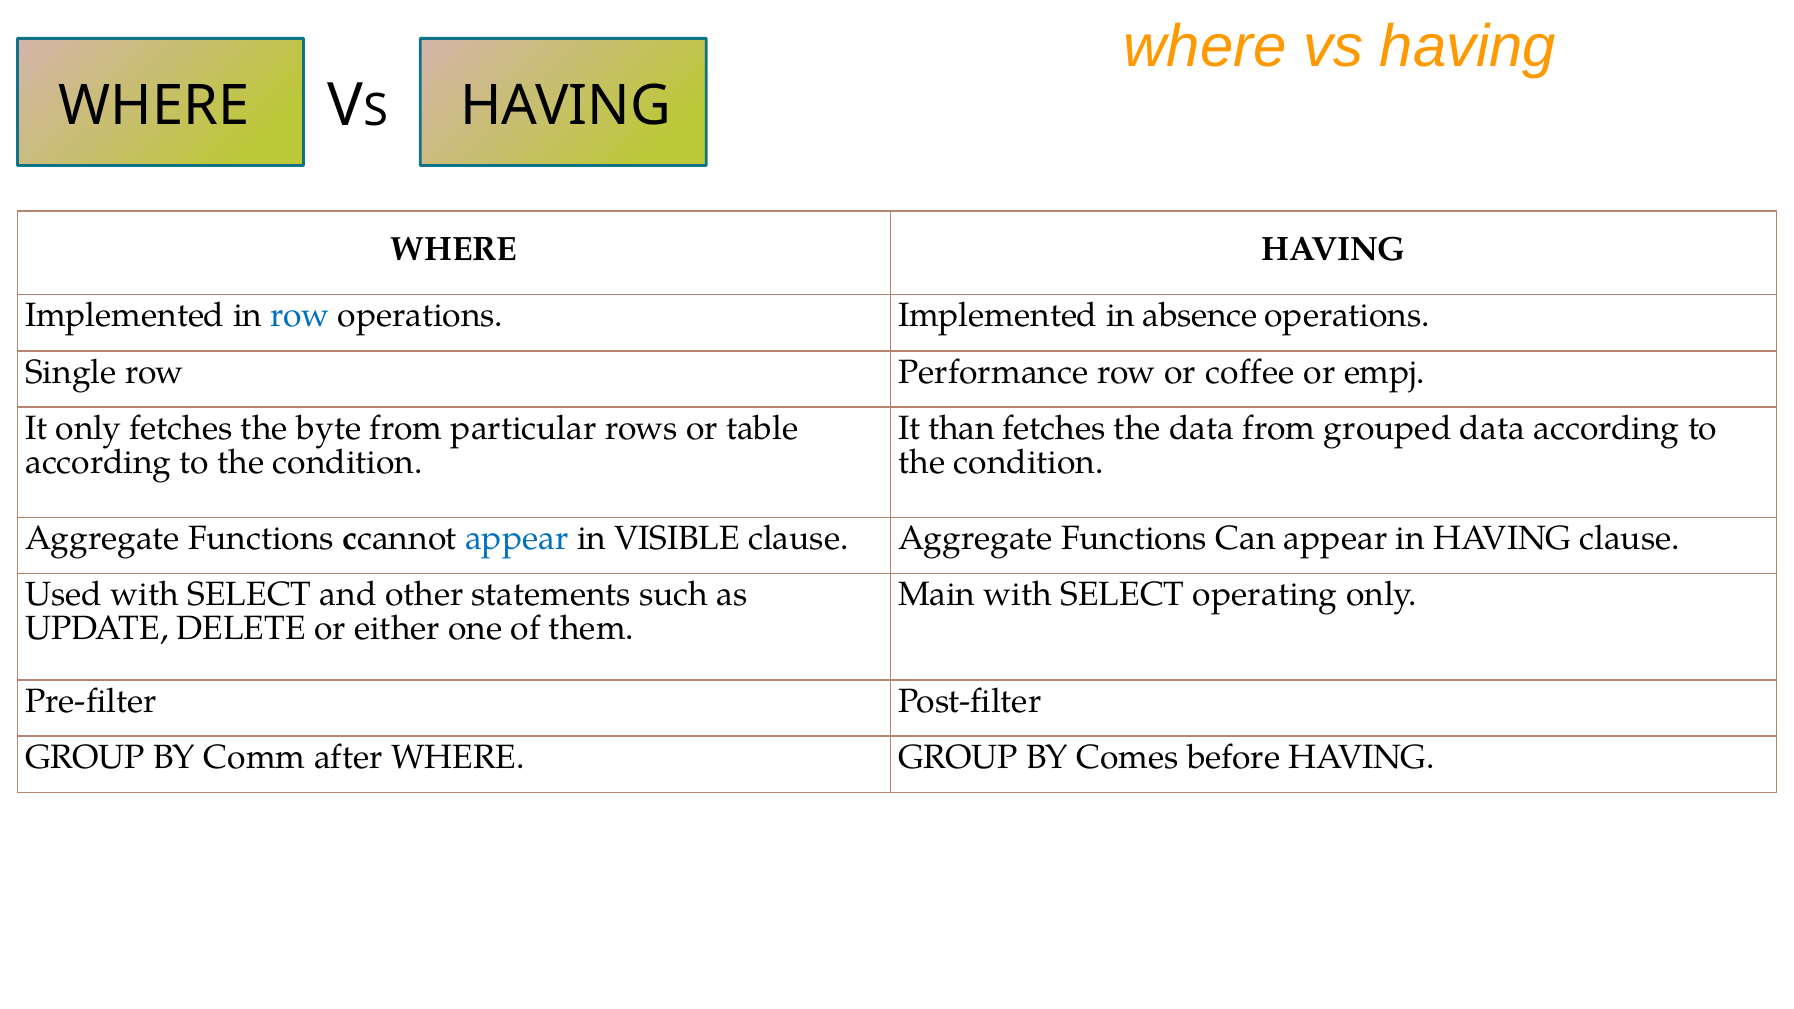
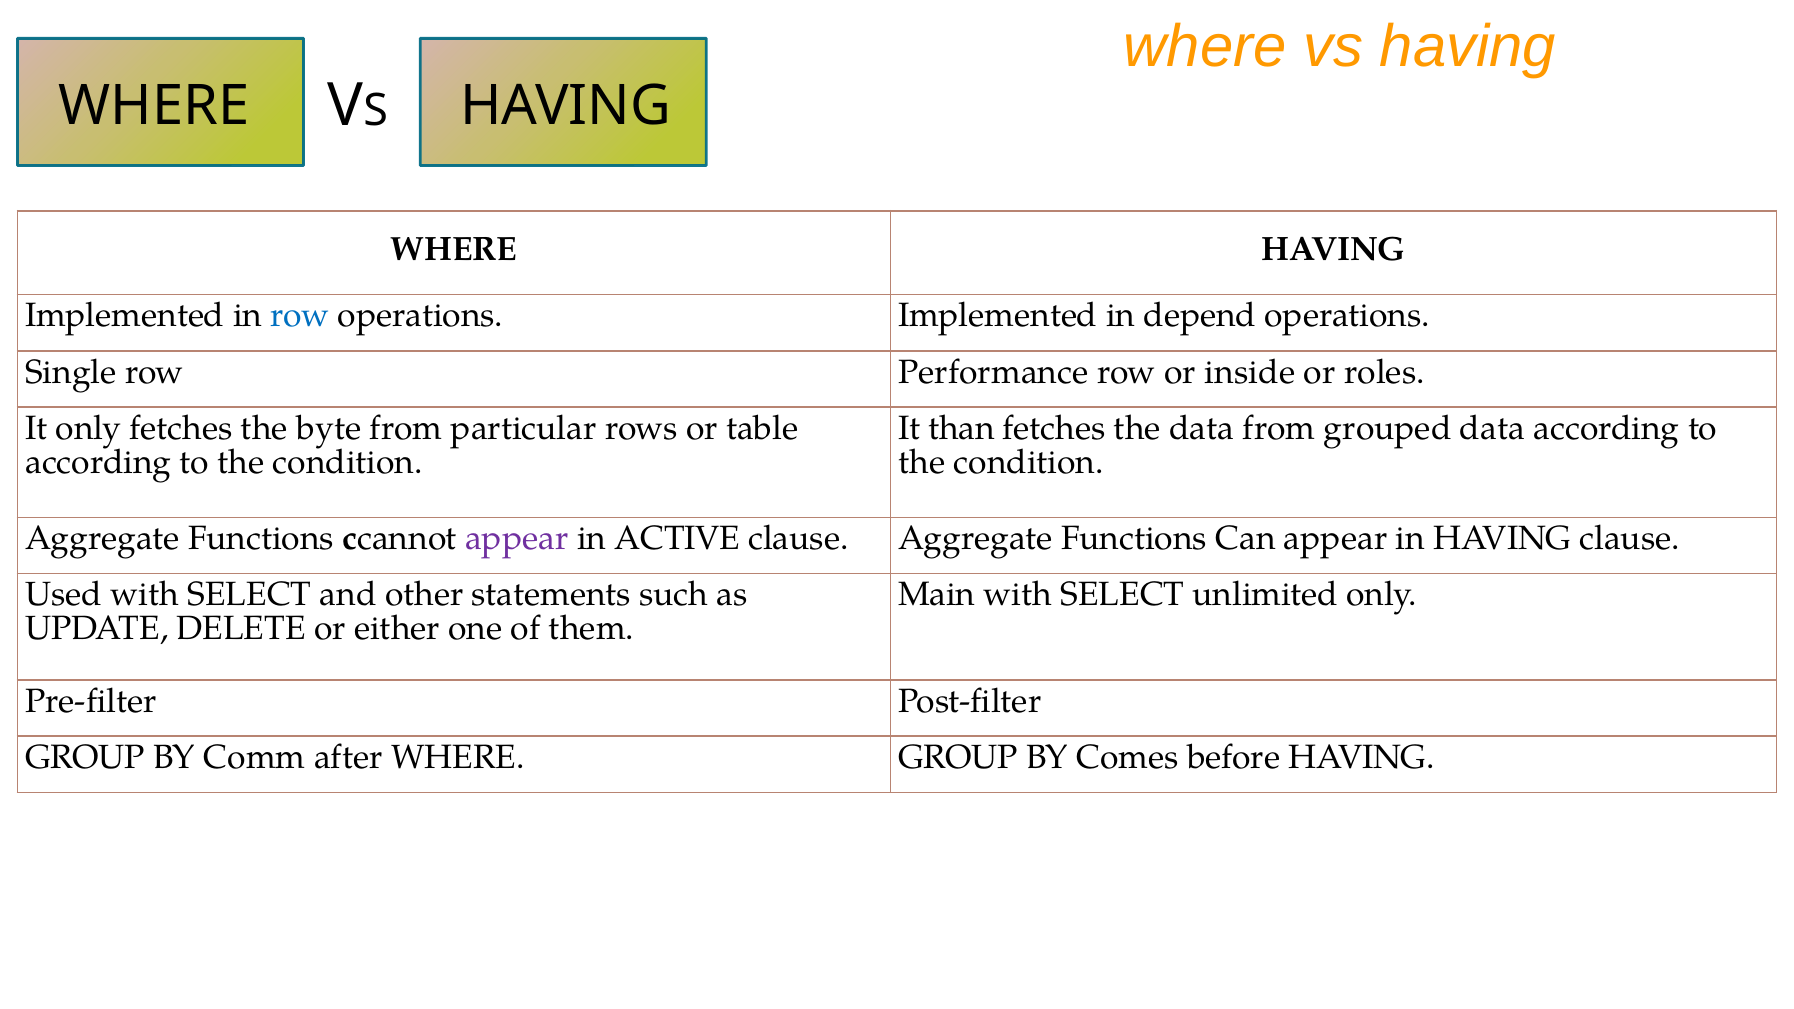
absence: absence -> depend (1200, 316)
coffee: coffee -> inside (1250, 372)
empj: empj -> roles (1385, 372)
appear colour: blue -> purple (517, 539)
VISIBLE: VISIBLE -> ACTIVE (677, 539)
operating: operating -> unlimited (1265, 595)
